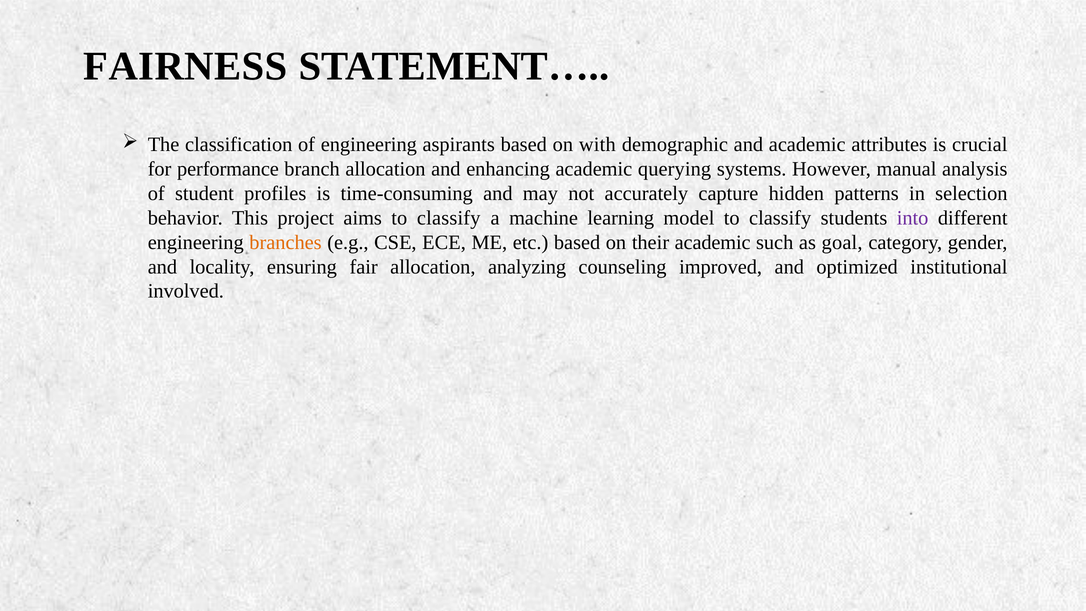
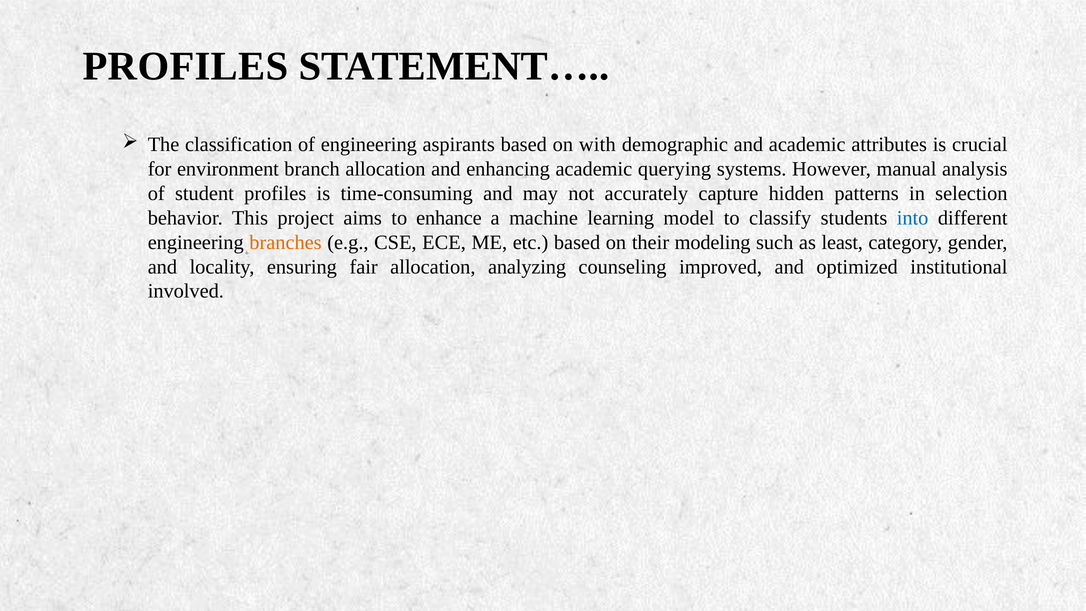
FAIRNESS: FAIRNESS -> PROFILES (185, 66)
performance: performance -> environment (228, 169)
aims to classify: classify -> enhance (449, 218)
into colour: purple -> blue (913, 218)
their academic: academic -> modeling (713, 242)
goal: goal -> least (842, 242)
